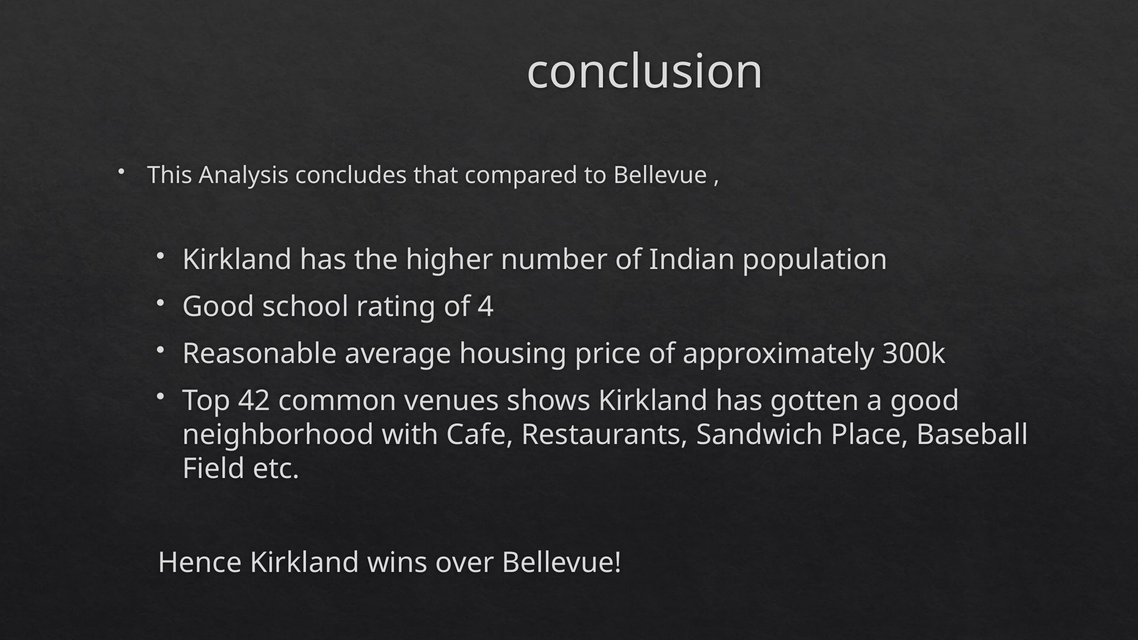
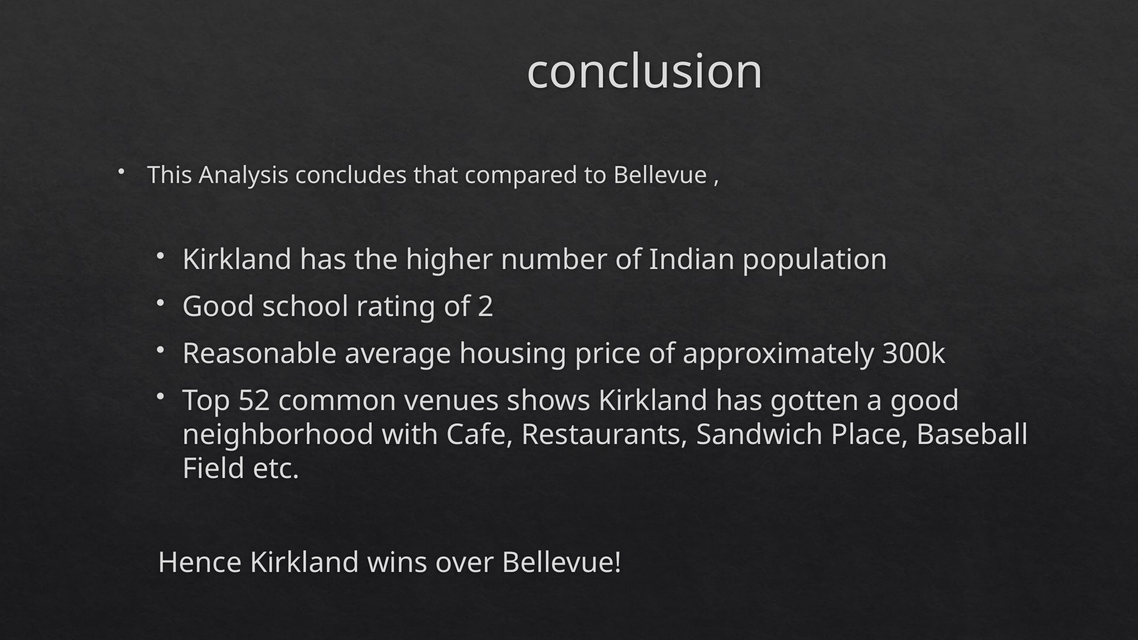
4: 4 -> 2 (486, 307)
42: 42 -> 52 (254, 401)
